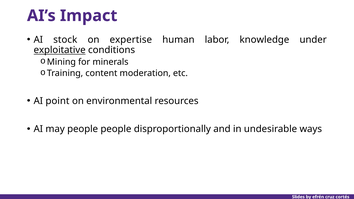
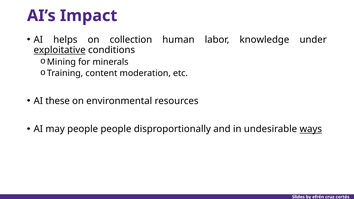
stock: stock -> helps (65, 40)
expertise: expertise -> collection (131, 40)
point: point -> these (58, 101)
ways underline: none -> present (311, 129)
